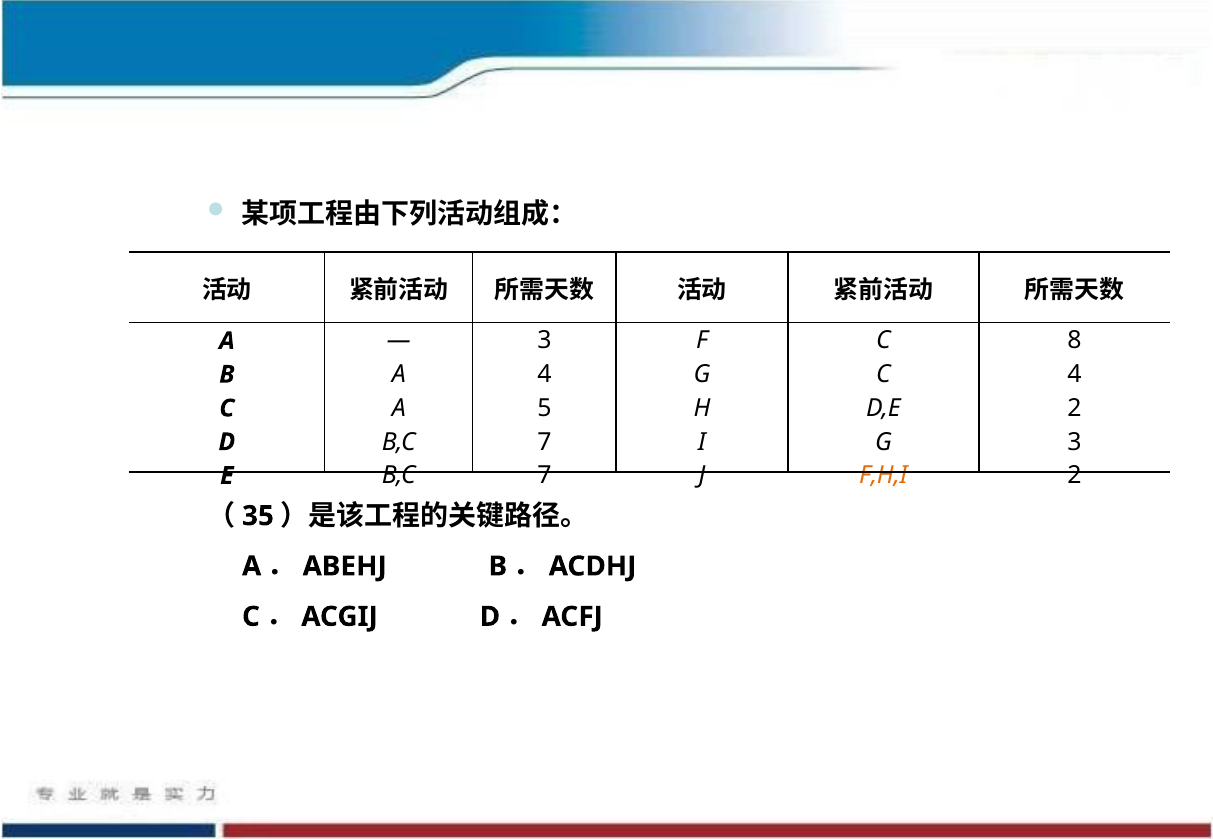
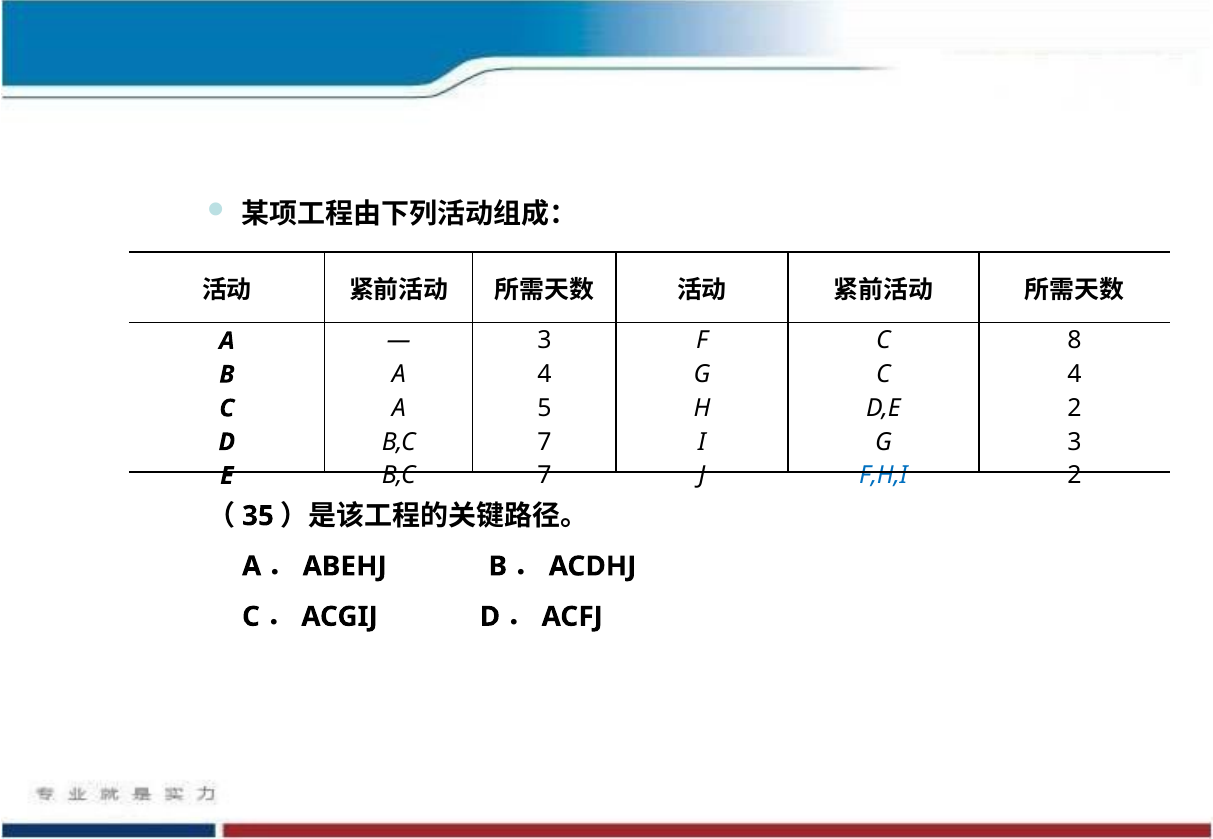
F,H,I colour: orange -> blue (883, 476)
